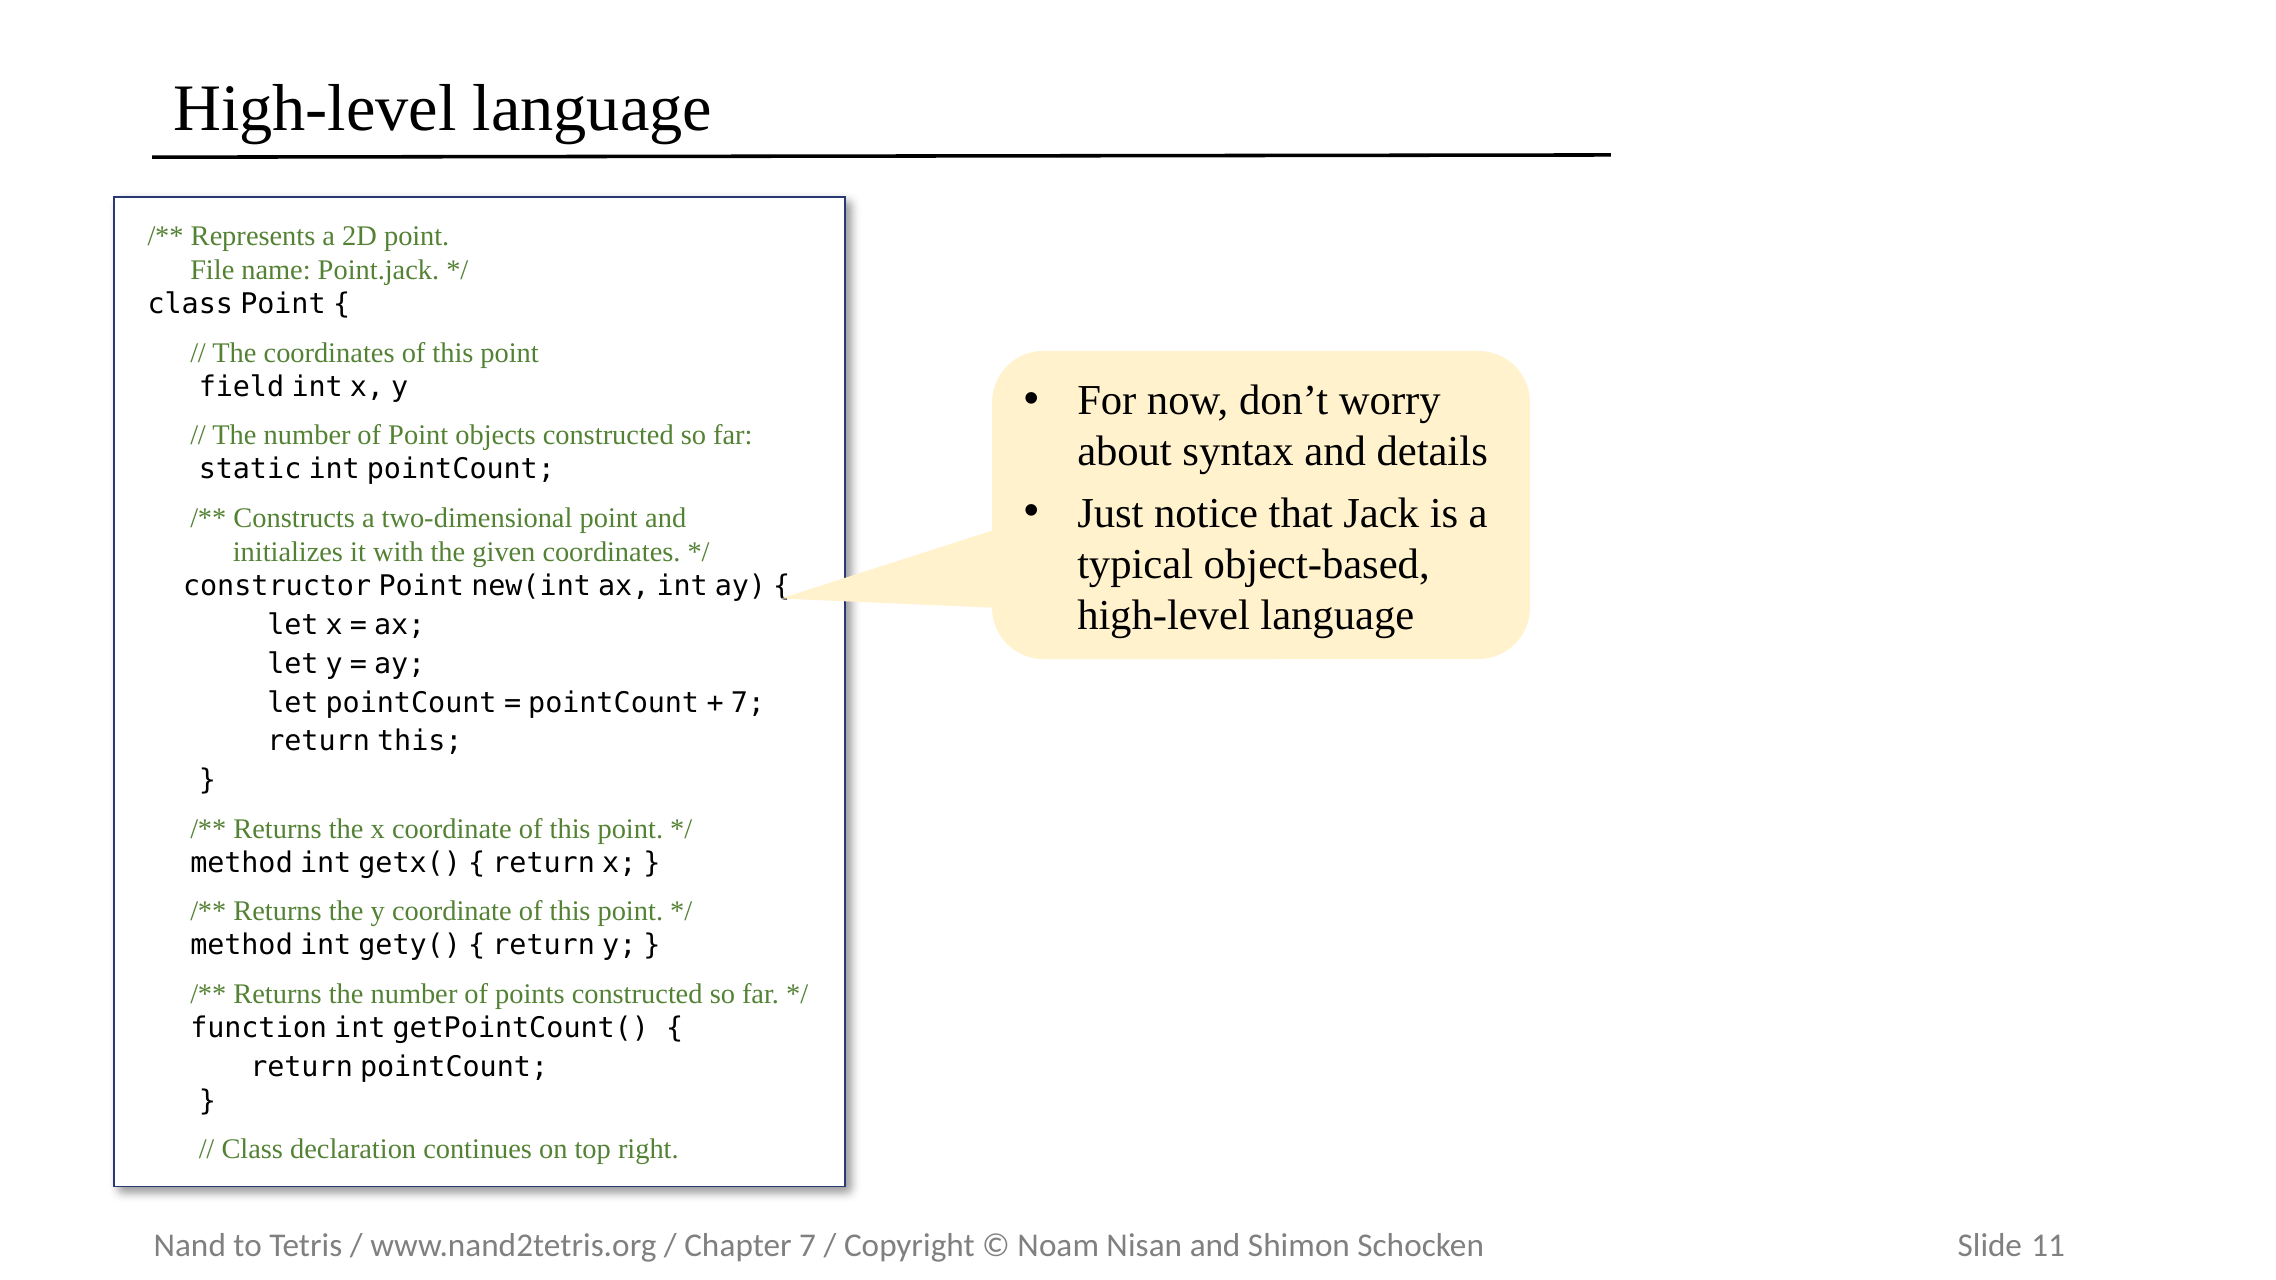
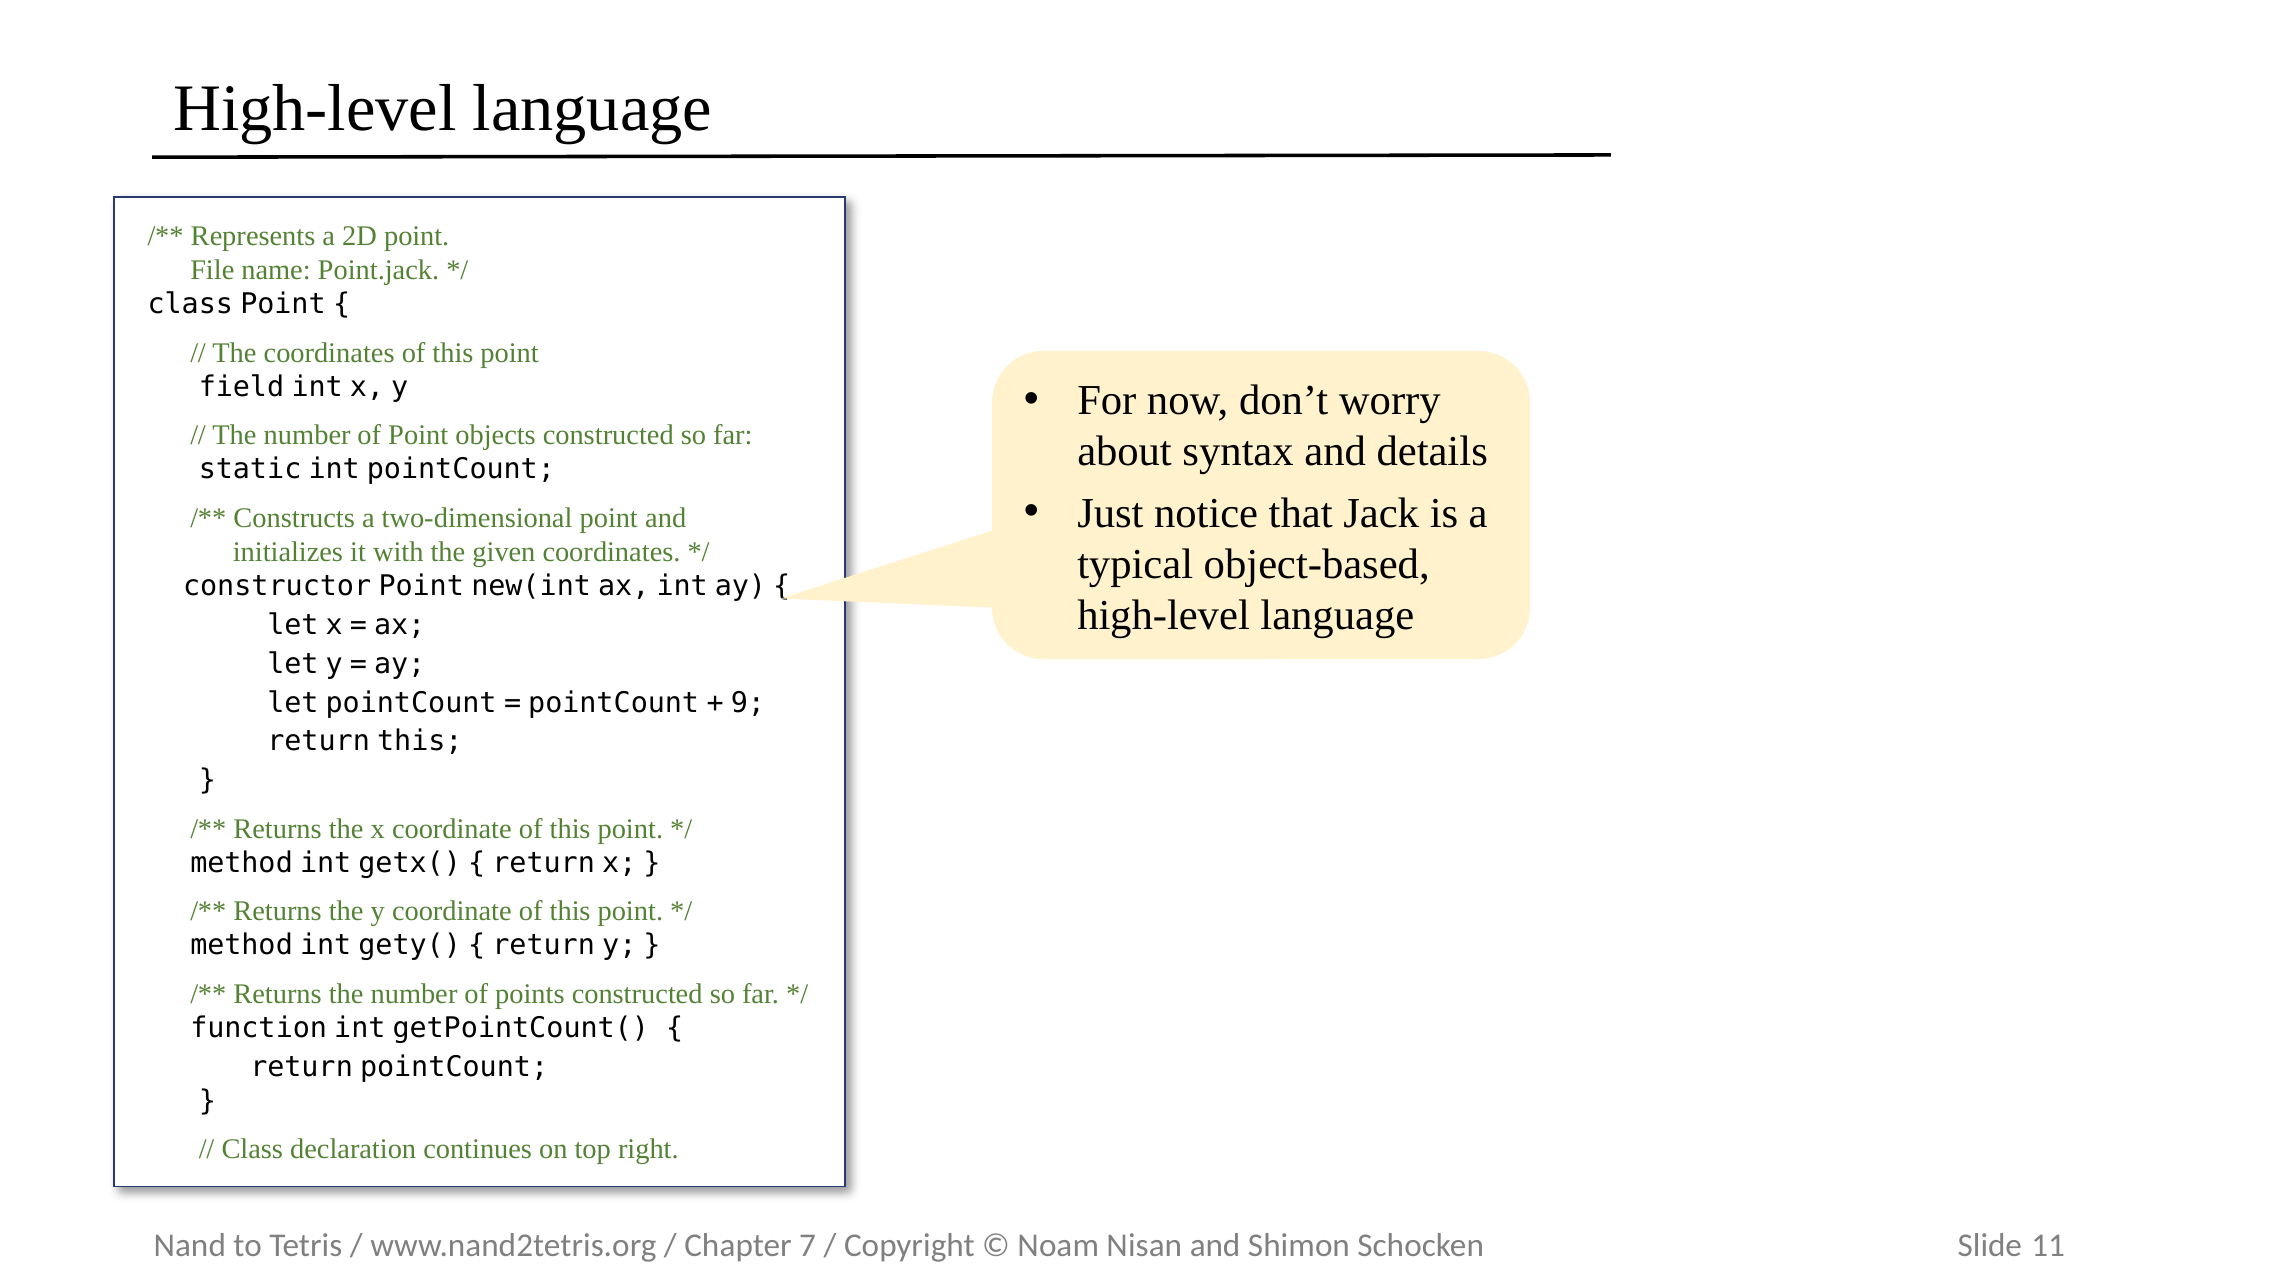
7: 7 -> 9 (748, 703)
